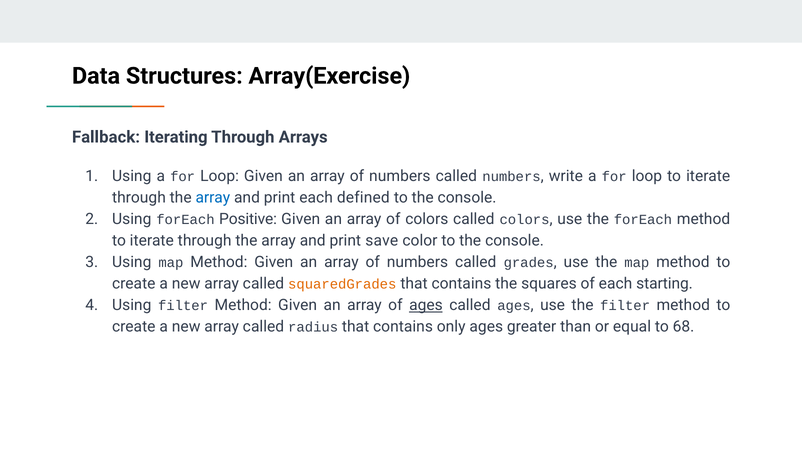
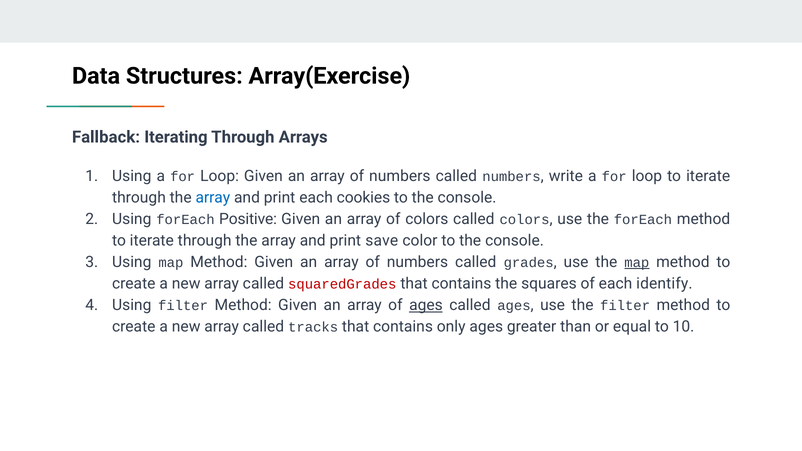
defined: defined -> cookies (363, 198)
map underline: none -> present (637, 263)
squaredGrades colour: orange -> red (342, 284)
starting: starting -> identify (664, 284)
radius: radius -> tracks (313, 327)
68: 68 -> 10 (683, 327)
